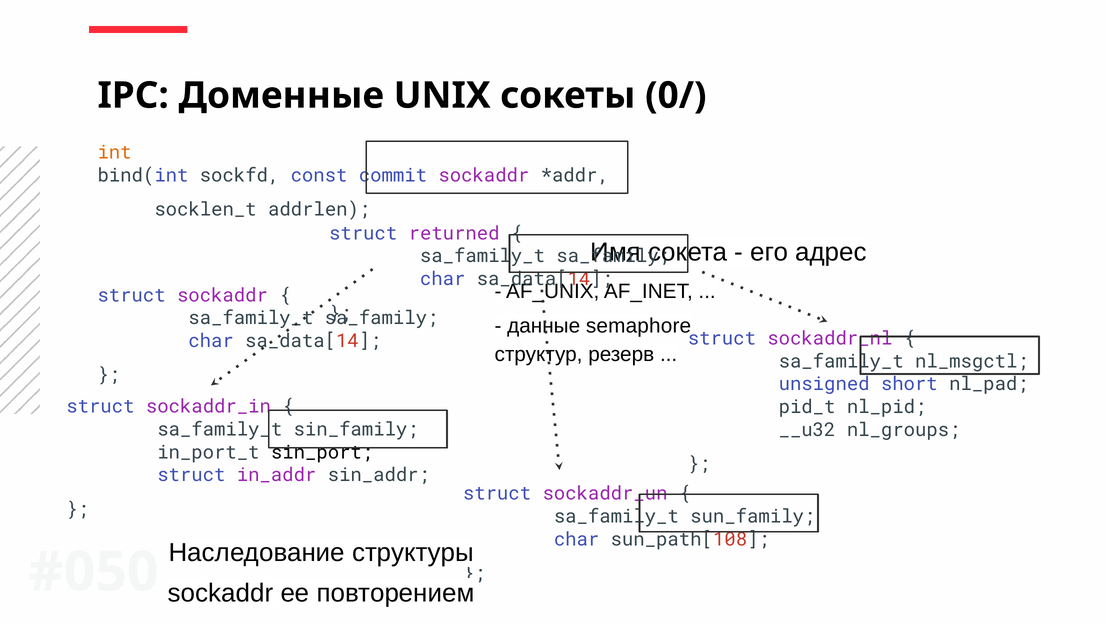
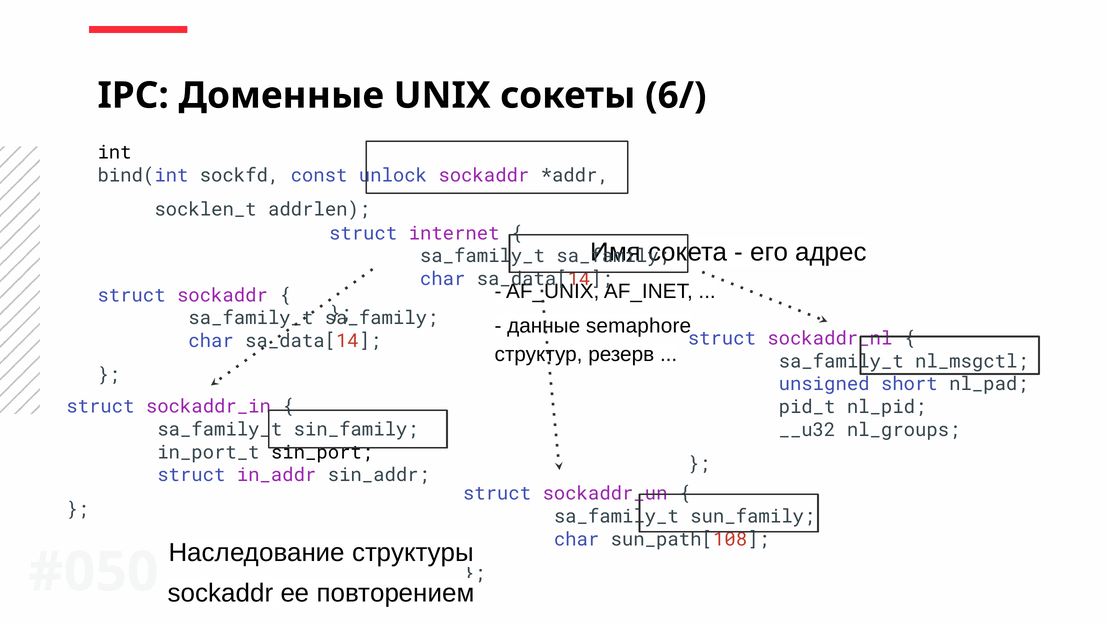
0/: 0/ -> 6/ (676, 95)
int colour: orange -> black (115, 152)
commit: commit -> unlock (393, 175)
returned: returned -> internet (454, 233)
